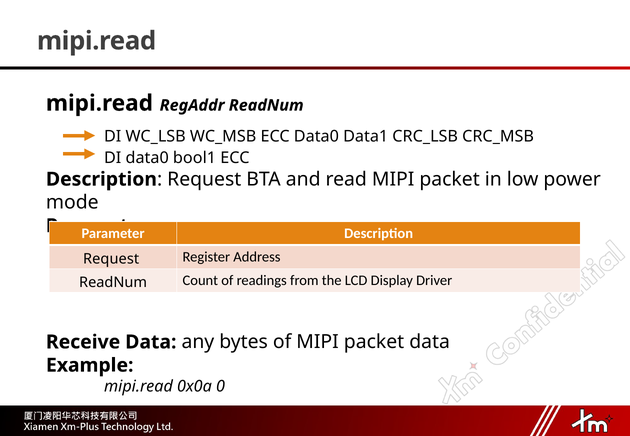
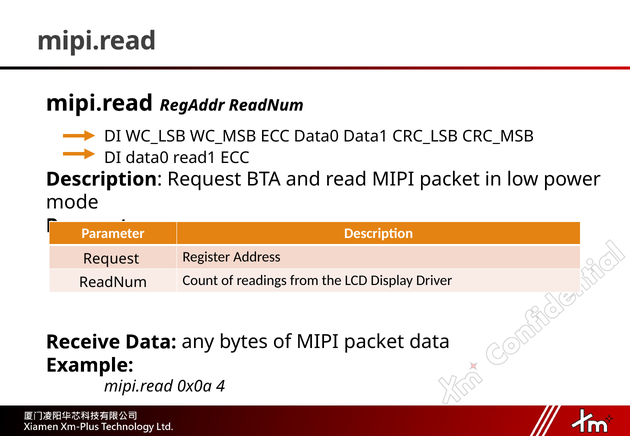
bool1: bool1 -> read1 (195, 158)
0: 0 -> 4 (221, 386)
